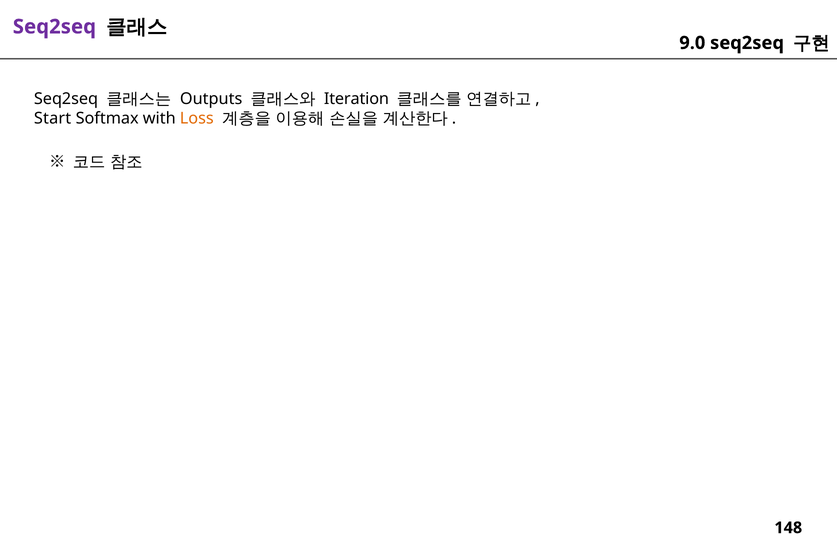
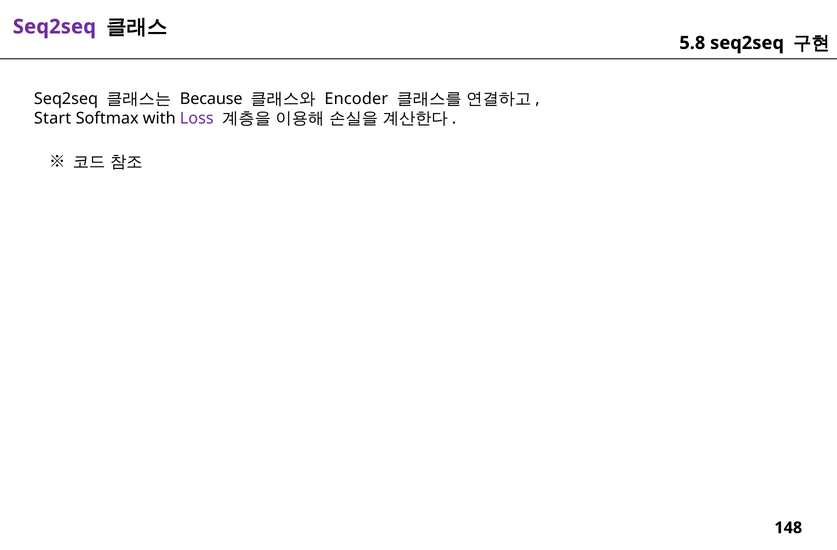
9.0: 9.0 -> 5.8 (692, 43)
Outputs: Outputs -> Because (211, 99)
Iteration: Iteration -> Encoder (356, 99)
Loss colour: orange -> purple (197, 118)
